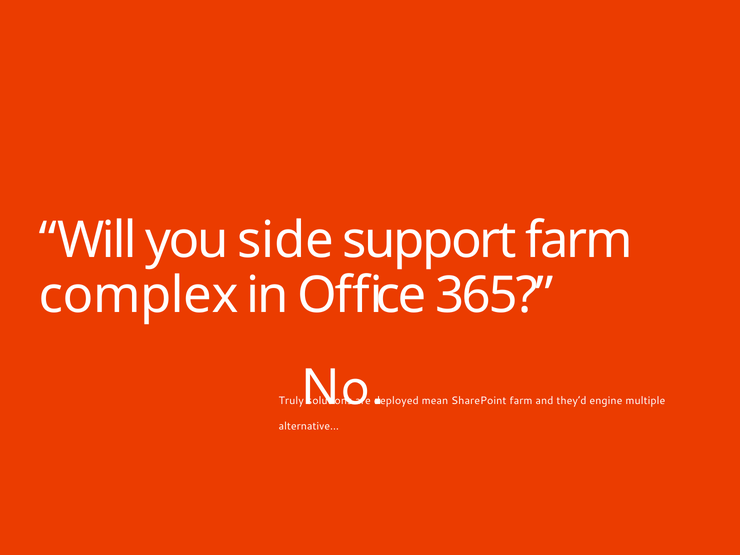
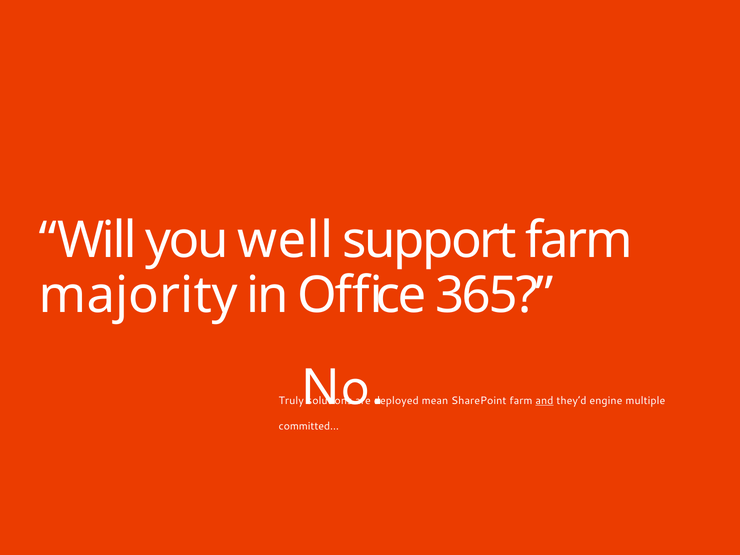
side: side -> well (285, 240)
complex: complex -> majority (138, 295)
and underline: none -> present (544, 401)
alternative…: alternative… -> committed… (309, 426)
